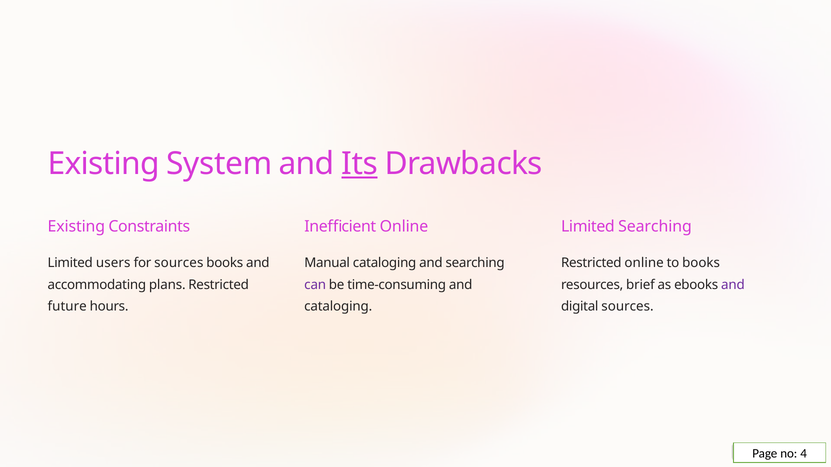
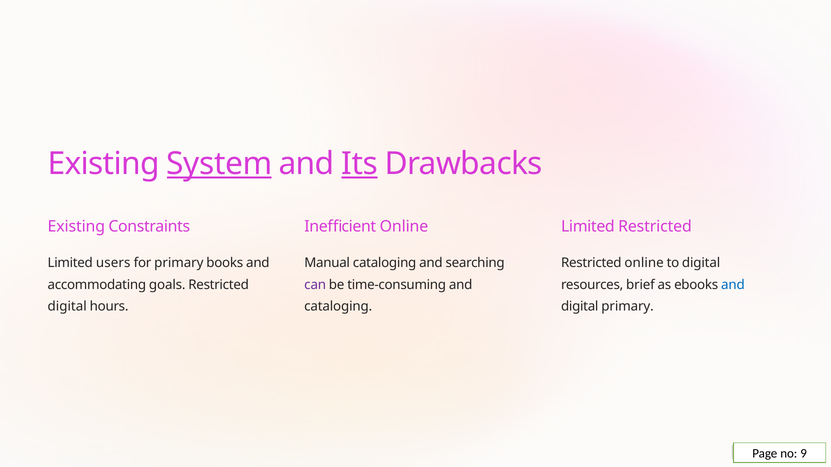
System underline: none -> present (219, 164)
Limited Searching: Searching -> Restricted (655, 227)
for sources: sources -> primary (179, 263)
to books: books -> digital (701, 263)
plans: plans -> goals (167, 285)
and colour: purple -> blue (733, 285)
future: future -> digital (67, 307)
digital sources: sources -> primary (628, 307)
4: 4 -> 9 (804, 454)
